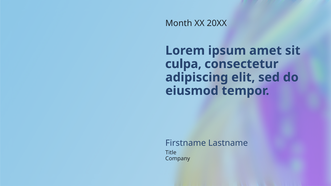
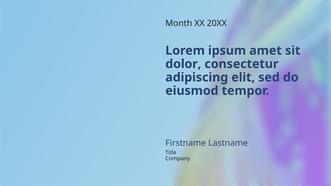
culpa: culpa -> dolor (183, 64)
